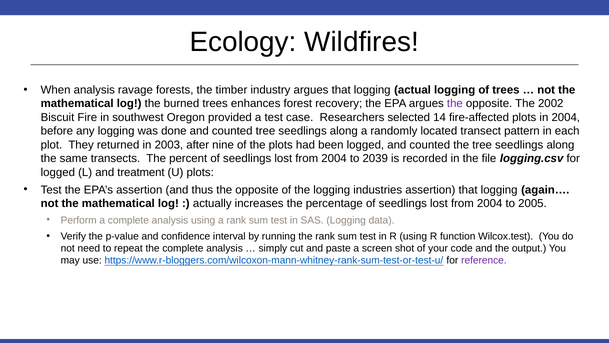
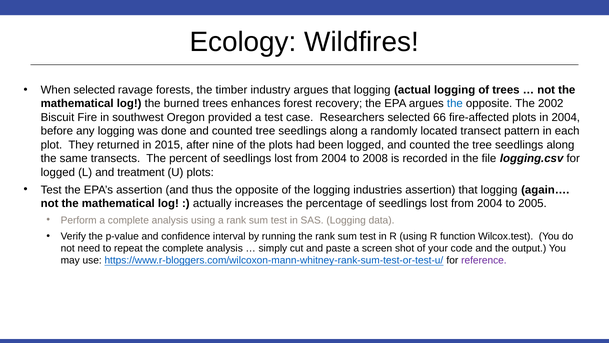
When analysis: analysis -> selected (94, 90)
the colour: purple -> blue (455, 104)
14: 14 -> 66 (440, 117)
2003: 2003 -> 2015 (169, 145)
2039: 2039 -> 2008 (375, 158)
